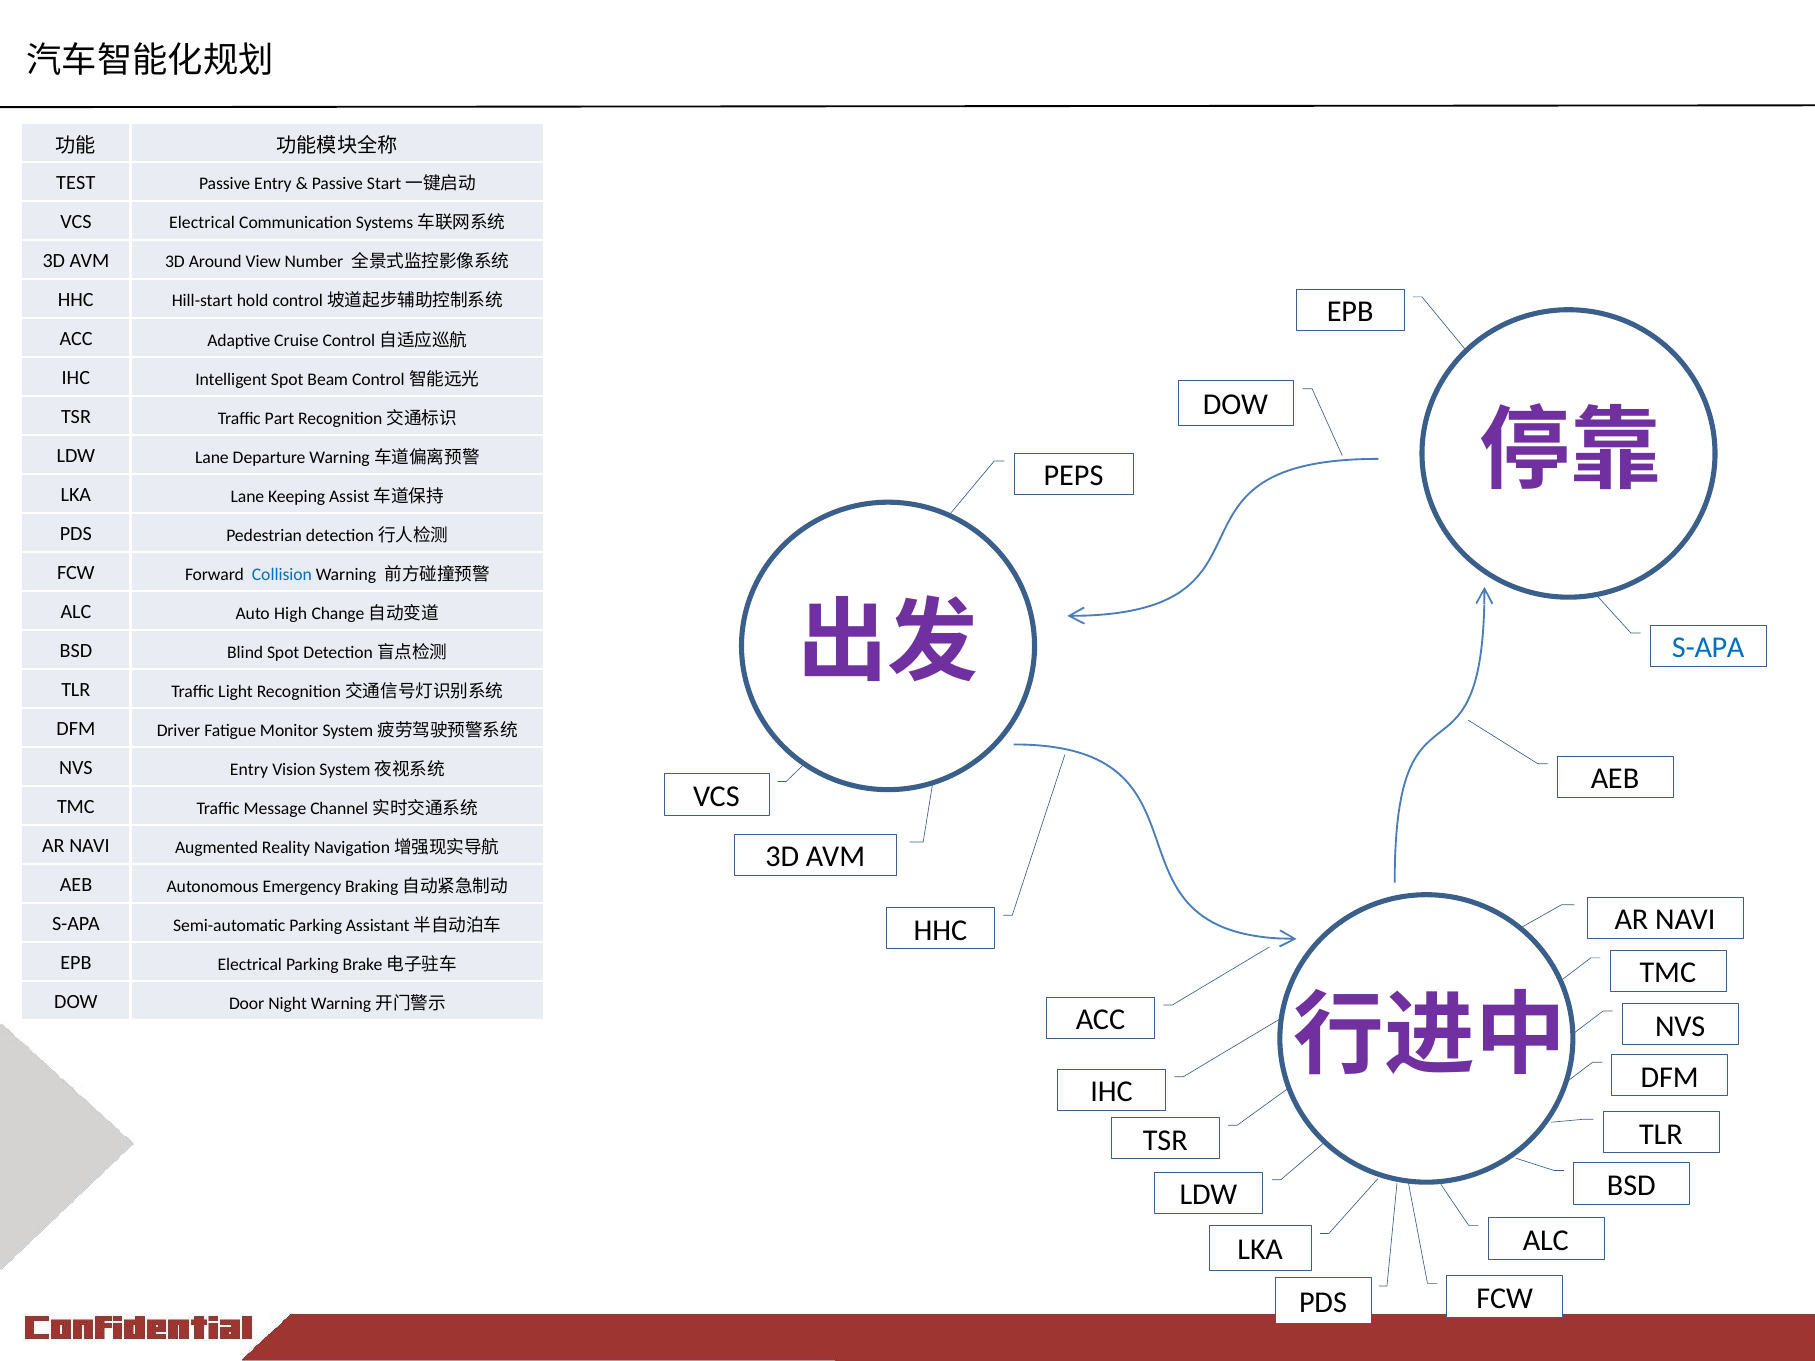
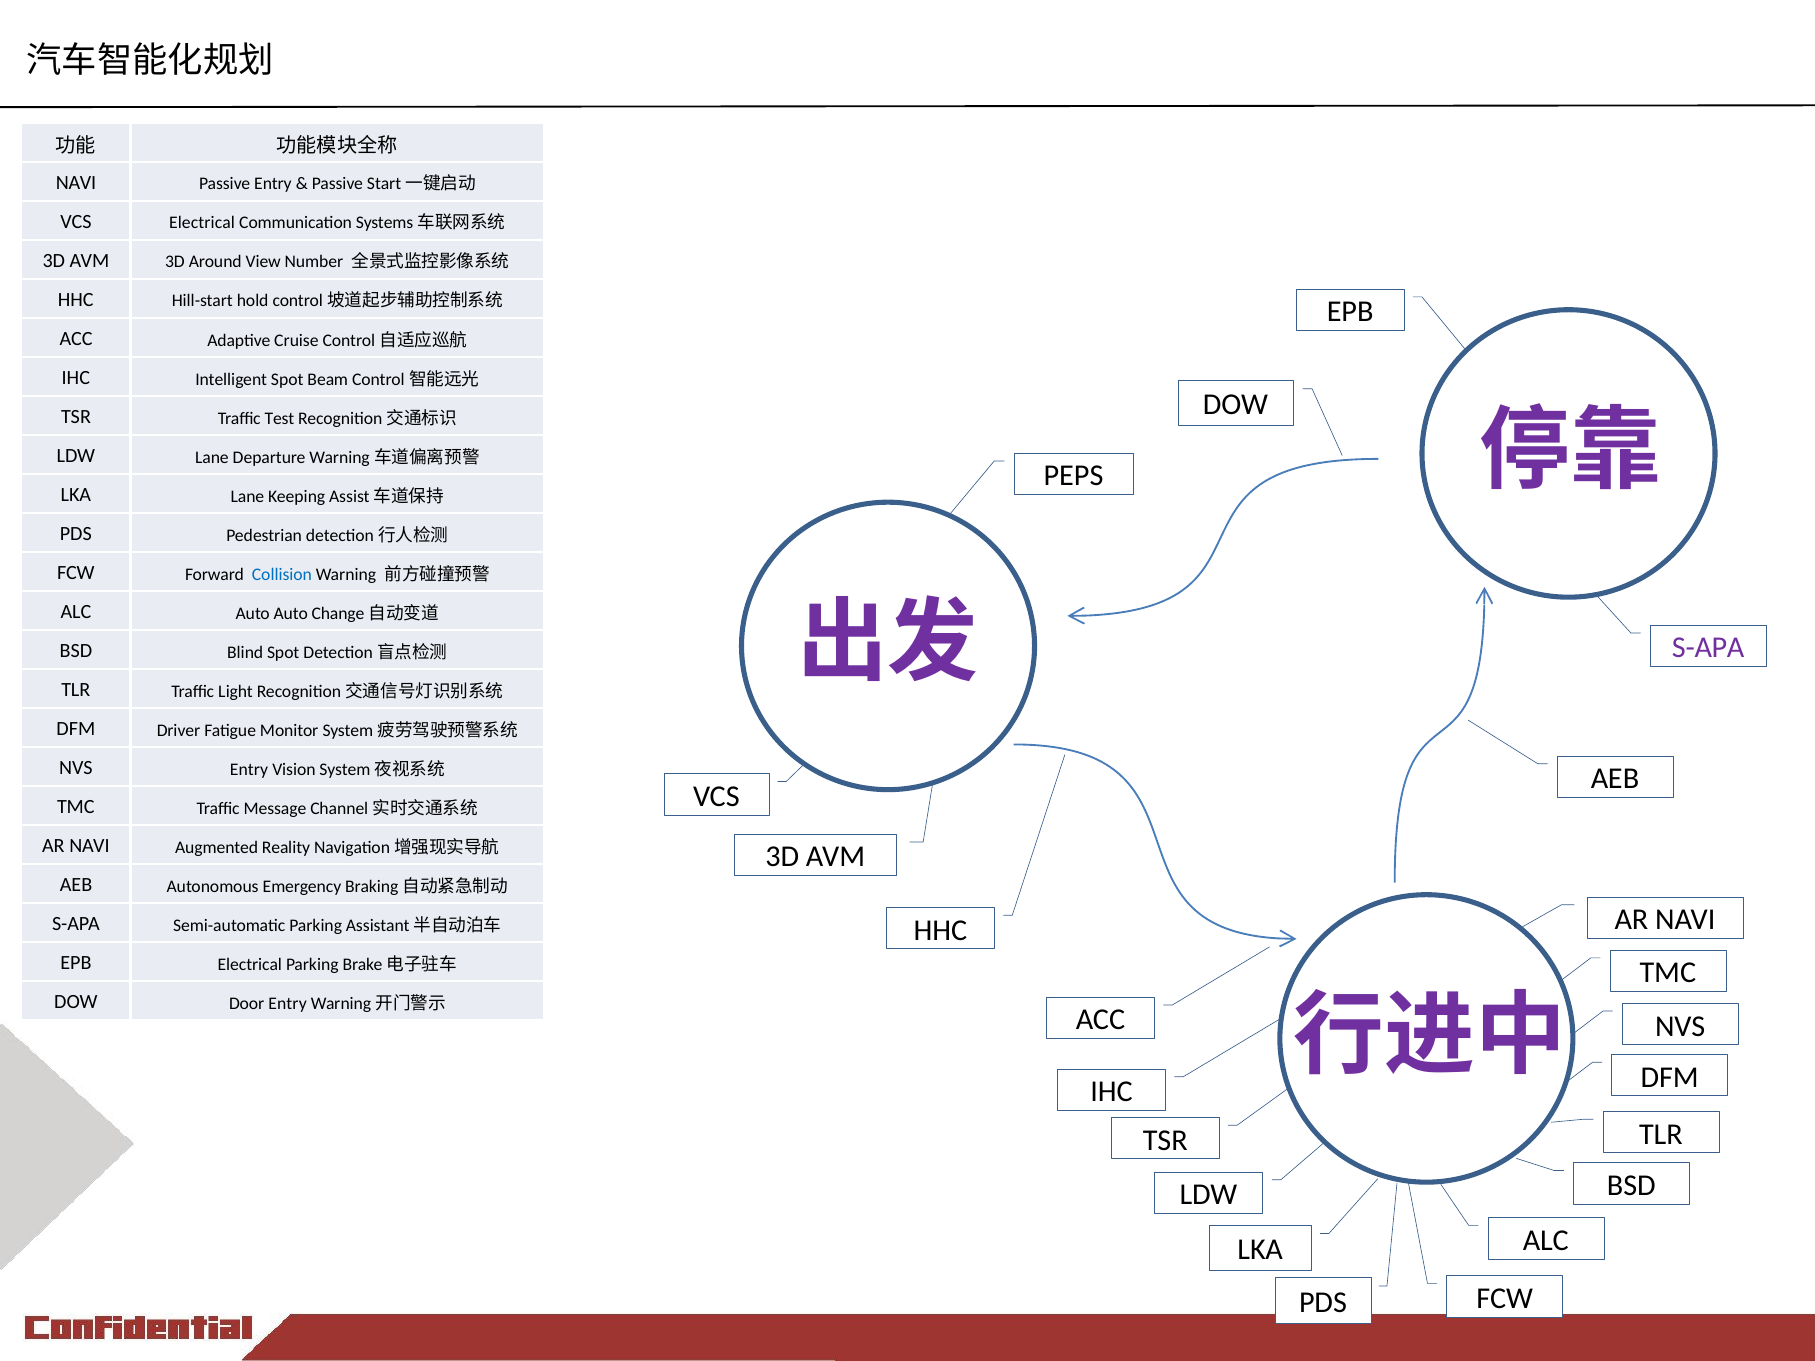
TEST: TEST -> NAVI (76, 183)
Part: Part -> Test (280, 418)
Auto High: High -> Auto (291, 613)
S-APA colour: blue -> purple (1708, 648)
Door Night: Night -> Entry (288, 1004)
